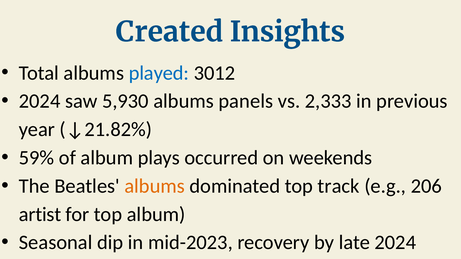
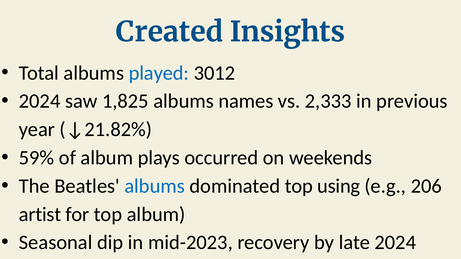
5,930: 5,930 -> 1,825 (125, 101)
panels: panels -> names (246, 101)
albums colour: orange -> blue (155, 186)
track: track -> using (339, 186)
